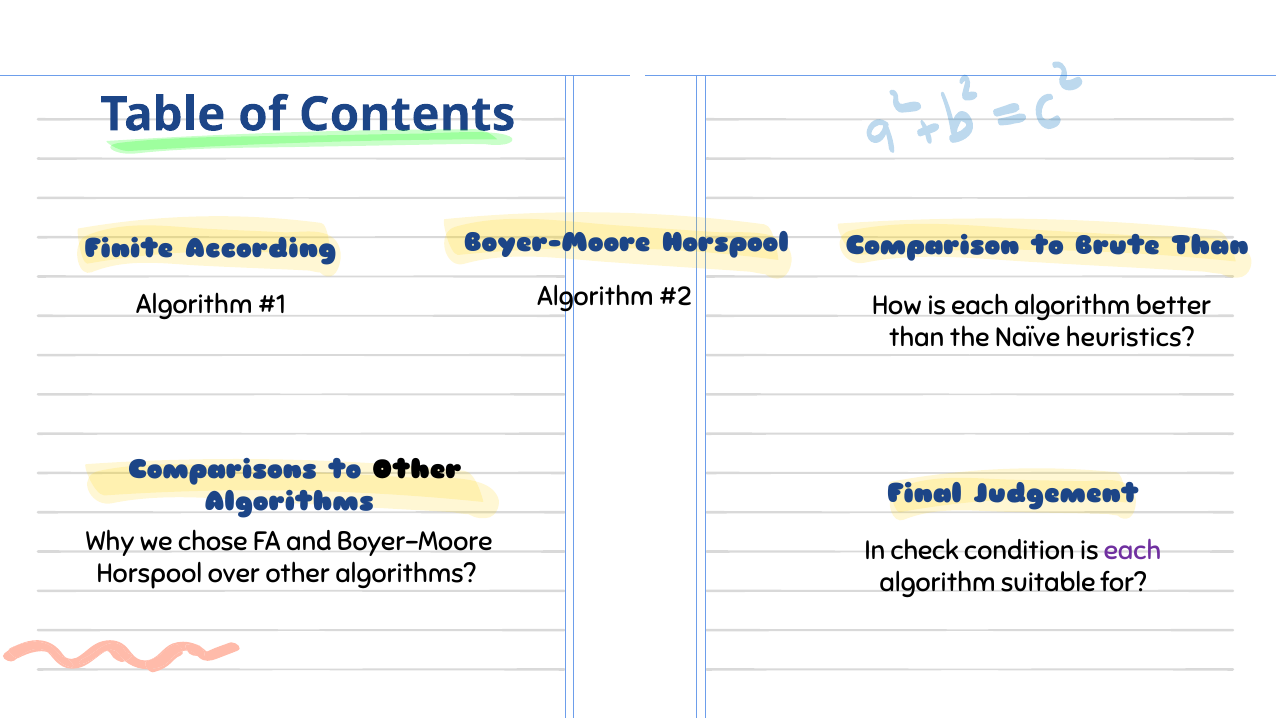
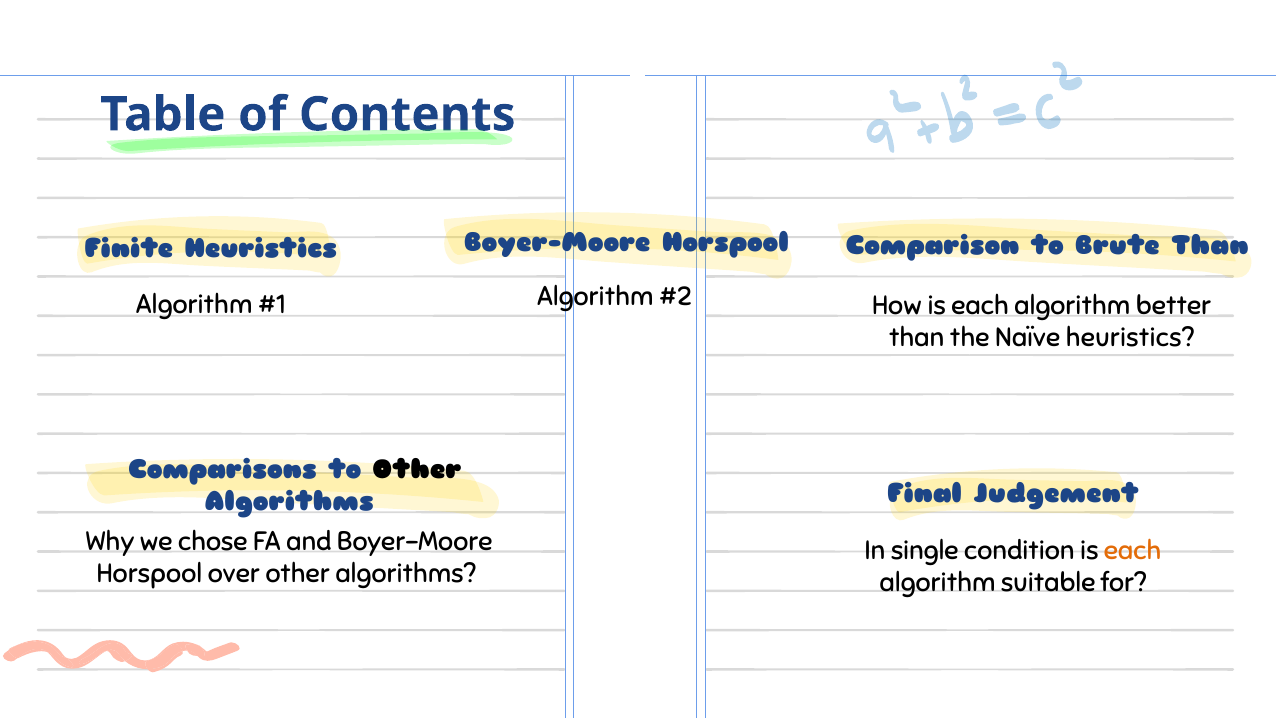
Finite According: According -> Heuristics (261, 249)
check: check -> single (925, 550)
each colour: purple -> orange (1133, 550)
